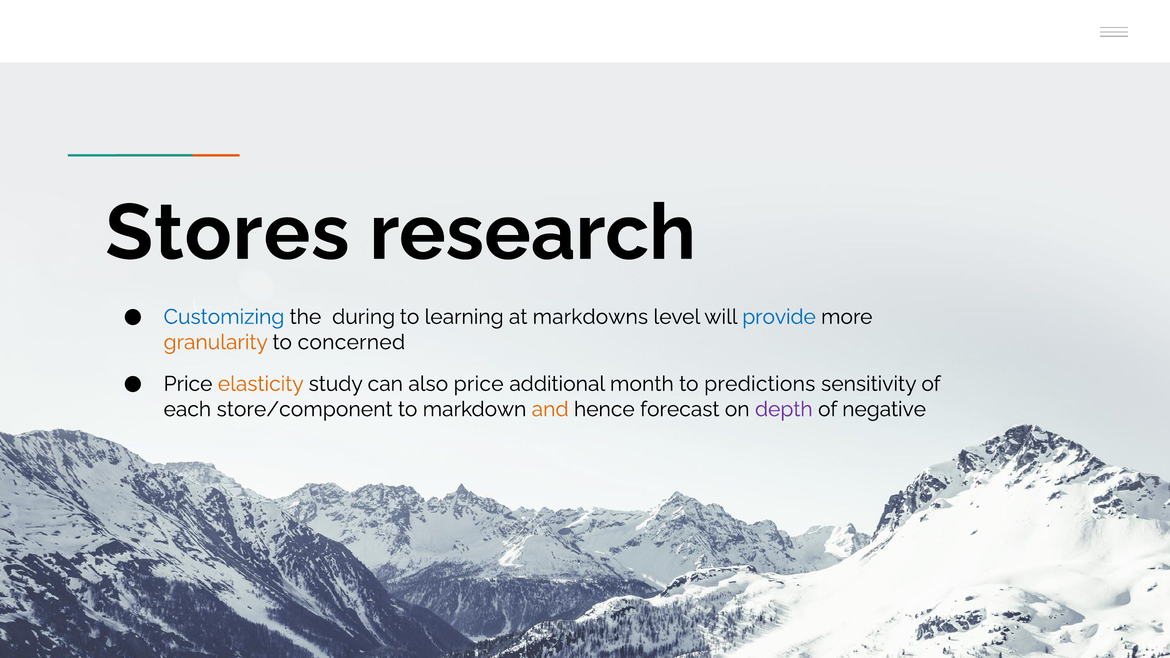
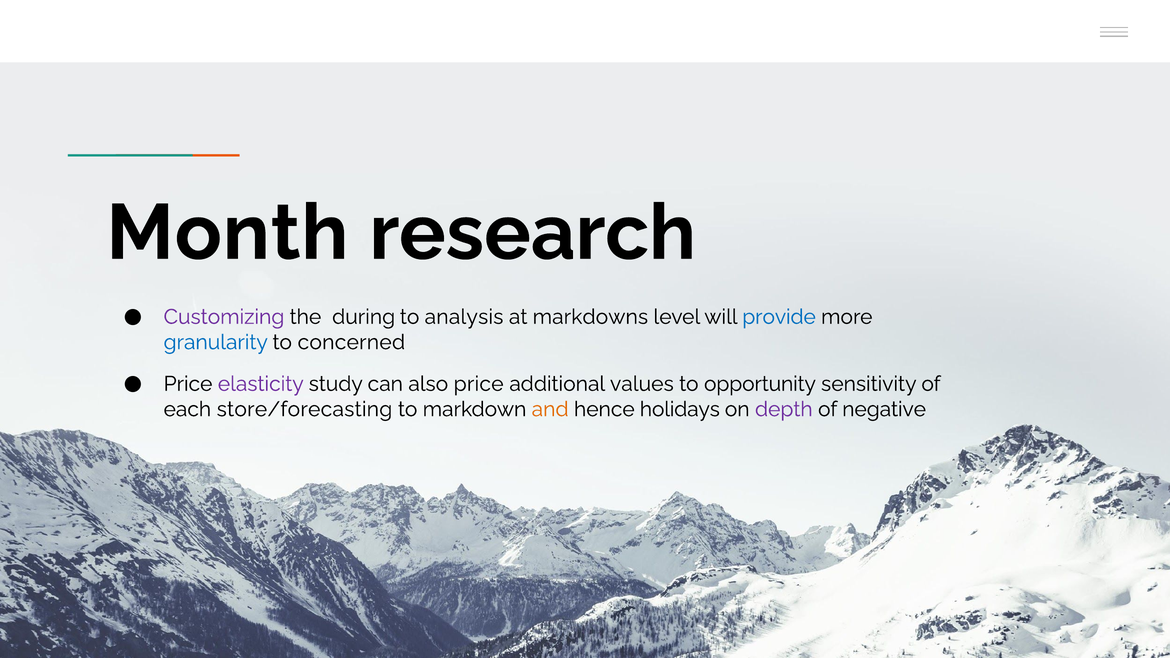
Stores: Stores -> Month (227, 233)
Customizing colour: blue -> purple (224, 317)
learning: learning -> analysis (464, 317)
granularity colour: orange -> blue (216, 342)
elasticity colour: orange -> purple (261, 384)
month: month -> values (642, 384)
predictions: predictions -> opportunity (760, 384)
store/component: store/component -> store/forecasting (304, 409)
forecast: forecast -> holidays (680, 409)
